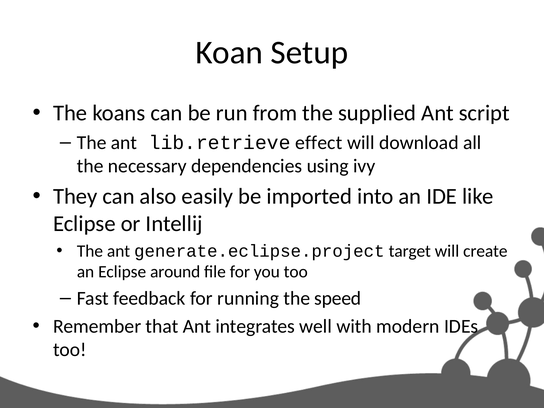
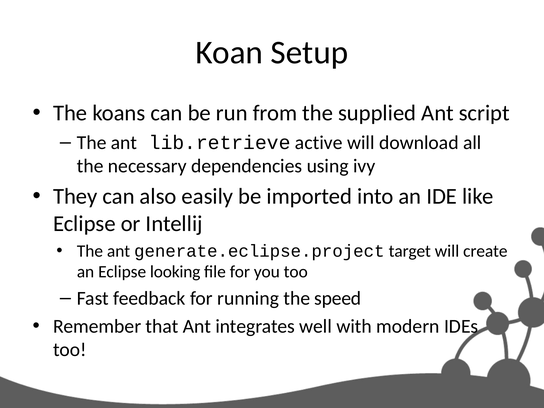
effect: effect -> active (319, 143)
around: around -> looking (175, 272)
